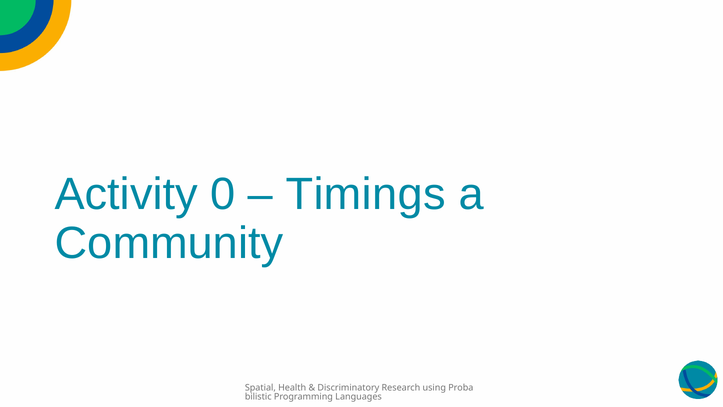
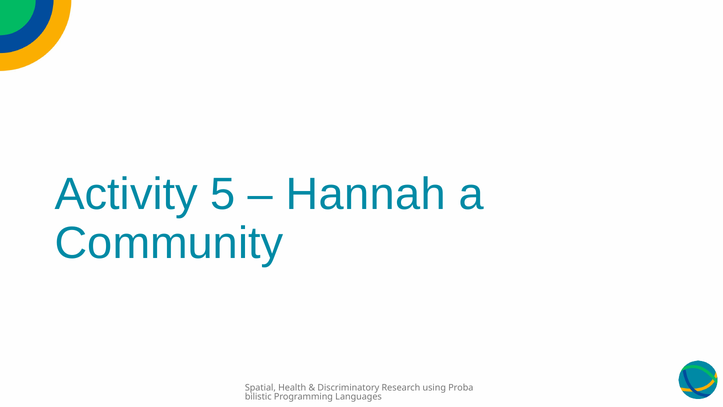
0: 0 -> 5 (223, 194)
Timings: Timings -> Hannah (366, 194)
